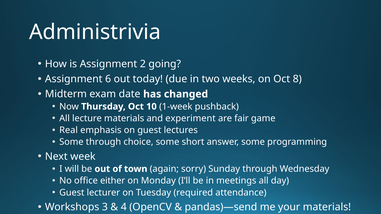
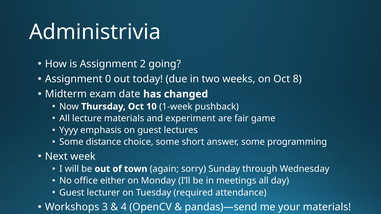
6: 6 -> 0 (108, 79)
Real: Real -> Yyyy (69, 130)
Some through: through -> distance (104, 142)
